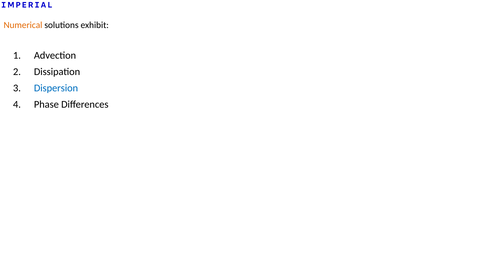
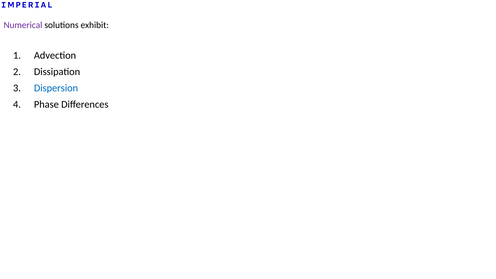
Numerical colour: orange -> purple (23, 25)
